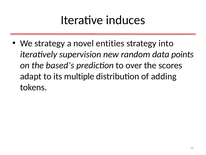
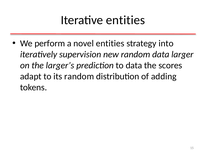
Iterative induces: induces -> entities (125, 20)
We strategy: strategy -> perform (50, 43)
points: points -> larger (182, 54)
based’s: based’s -> larger’s (60, 65)
to over: over -> data (134, 65)
its multiple: multiple -> random (79, 76)
